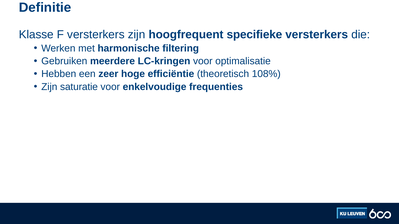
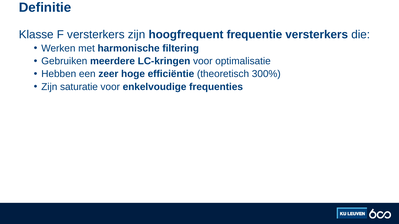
specifieke: specifieke -> frequentie (254, 35)
108%: 108% -> 300% (266, 74)
